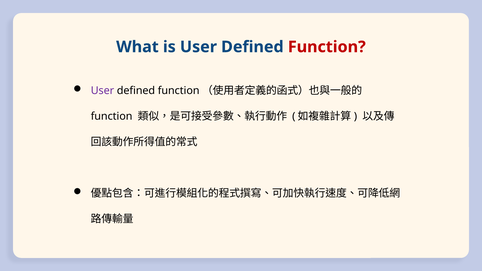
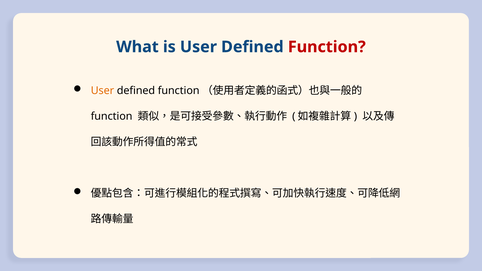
User colour: purple -> orange (102, 91)
